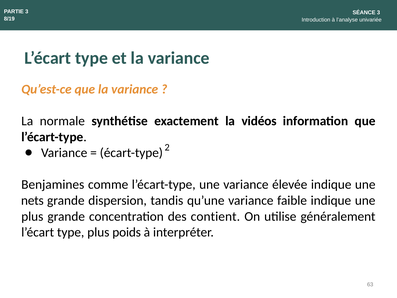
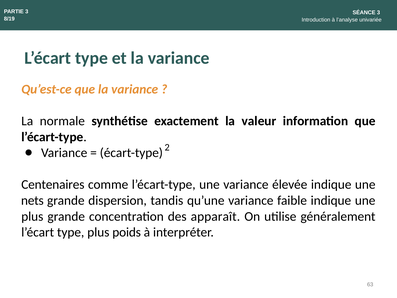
vidéos: vidéos -> valeur (259, 121)
Benjamines: Benjamines -> Centenaires (53, 184)
contient: contient -> apparaît (215, 216)
